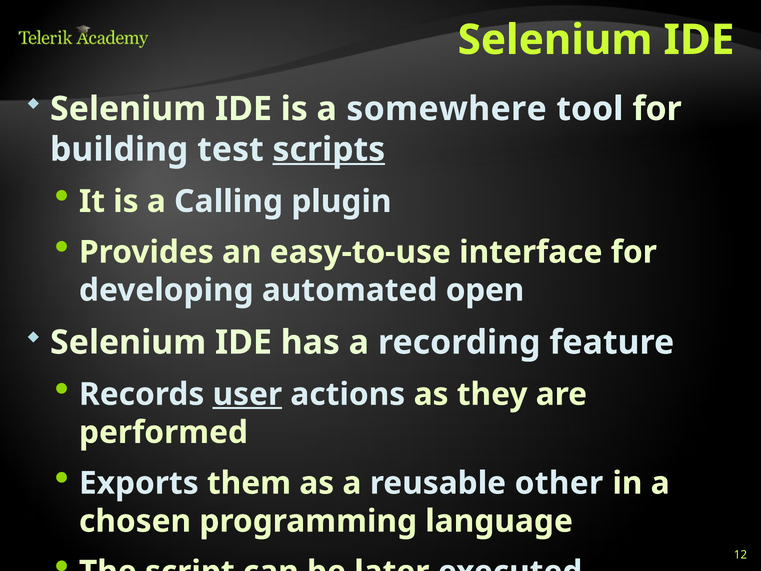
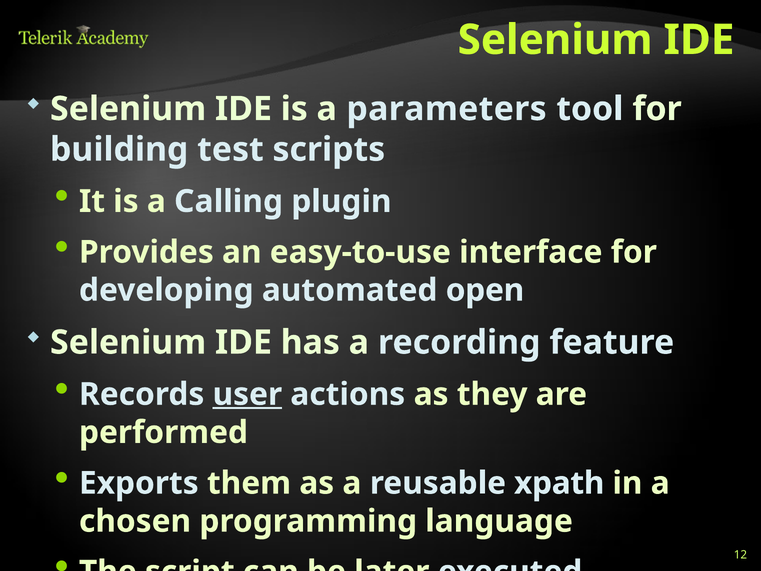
somewhere: somewhere -> parameters (447, 109)
scripts underline: present -> none (329, 149)
other: other -> xpath (559, 483)
